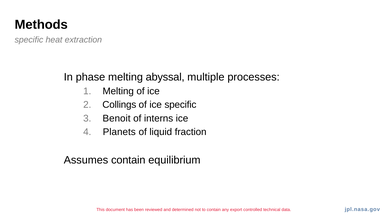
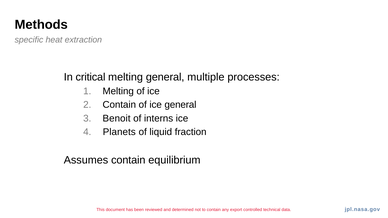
phase: phase -> critical (91, 77)
melting abyssal: abyssal -> general (165, 77)
Collings: Collings -> Contain (119, 105)
ice specific: specific -> general (180, 105)
